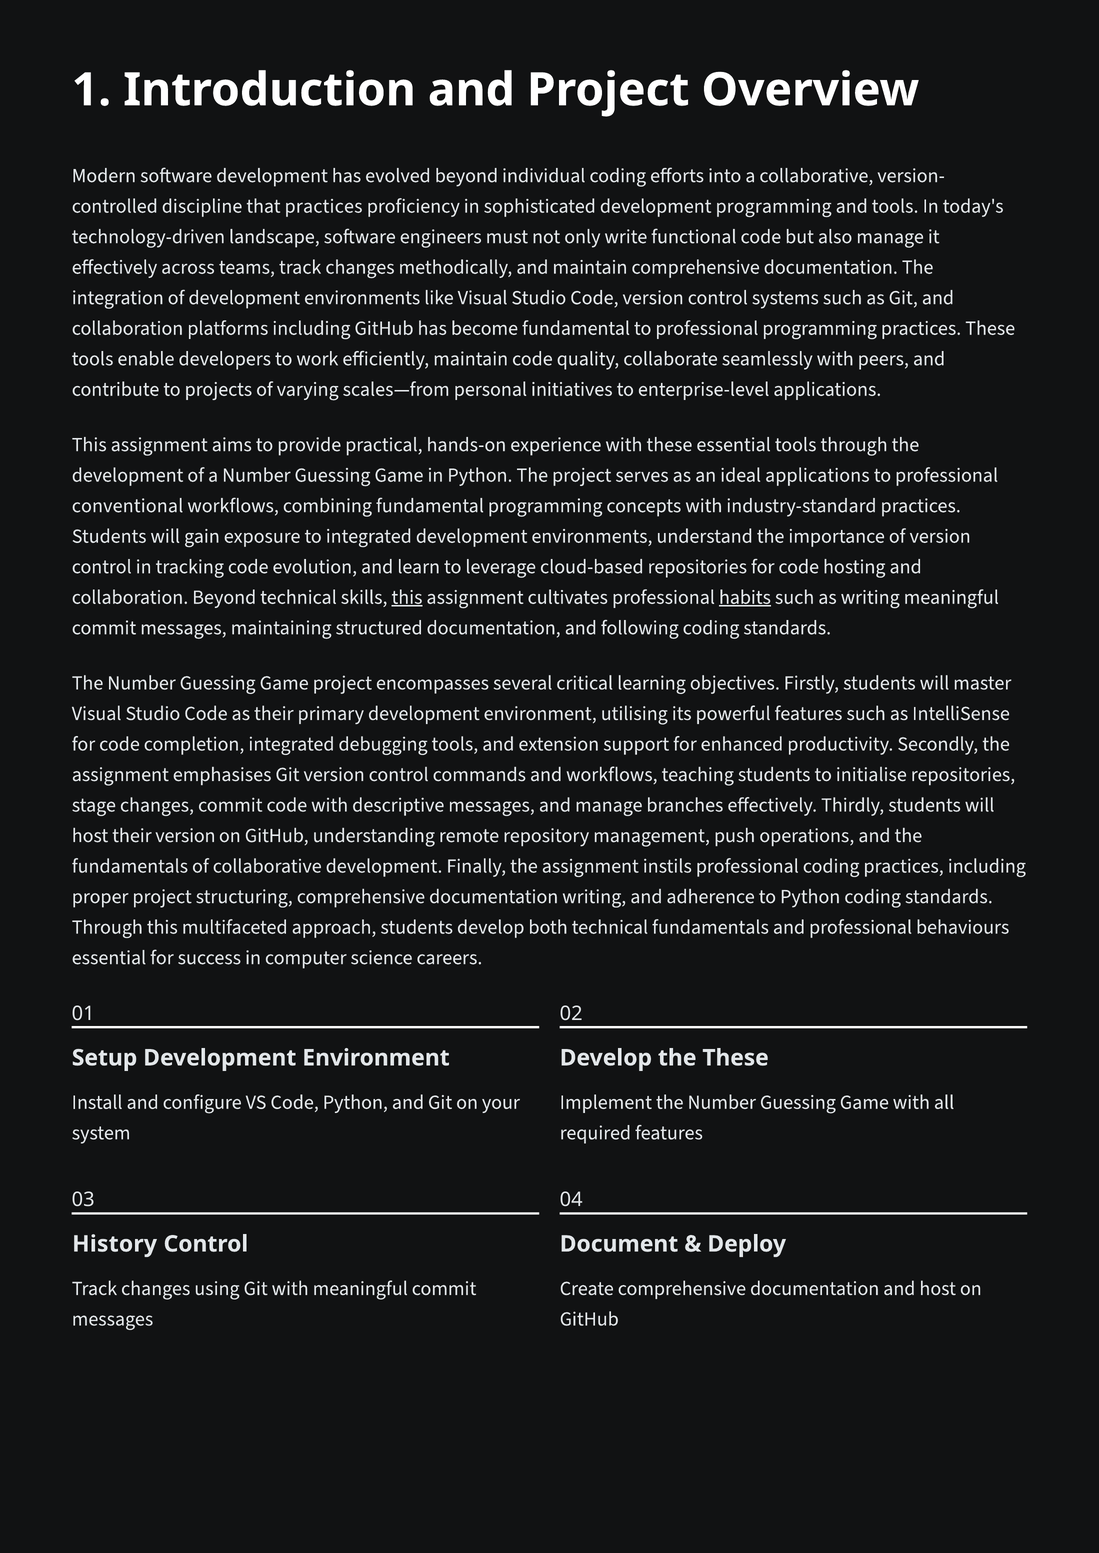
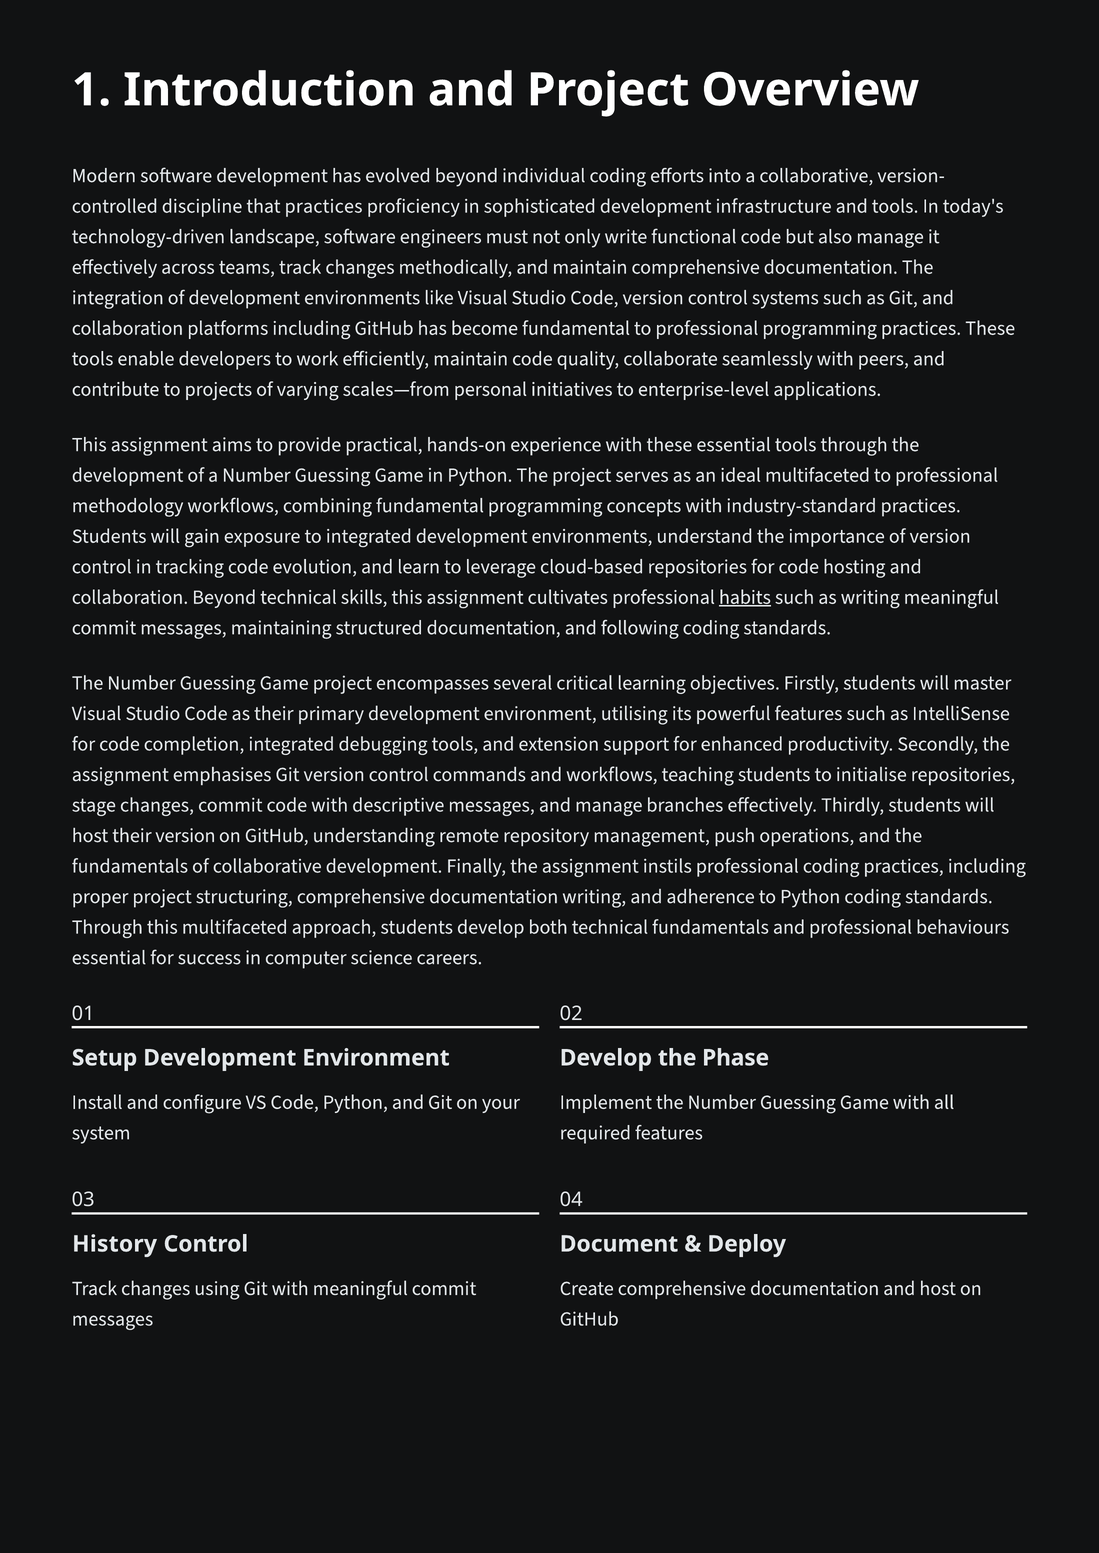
development programming: programming -> infrastructure (774, 206)
ideal applications: applications -> multifaceted (818, 475)
conventional: conventional -> methodology (128, 506)
this underline: present -> none (407, 597)
the These: These -> Phase (736, 1058)
